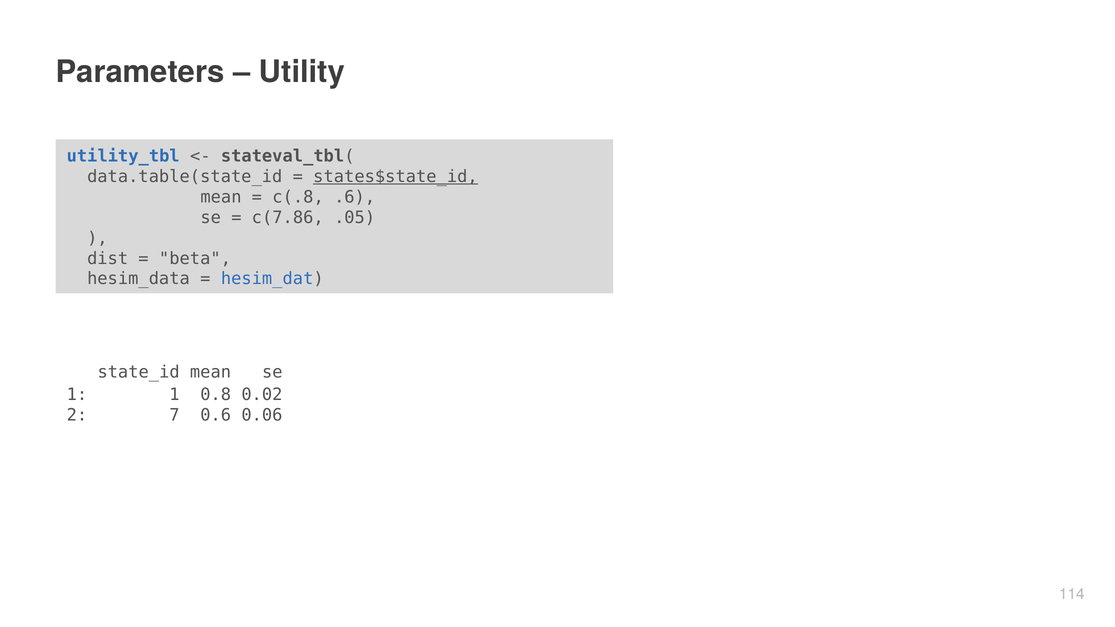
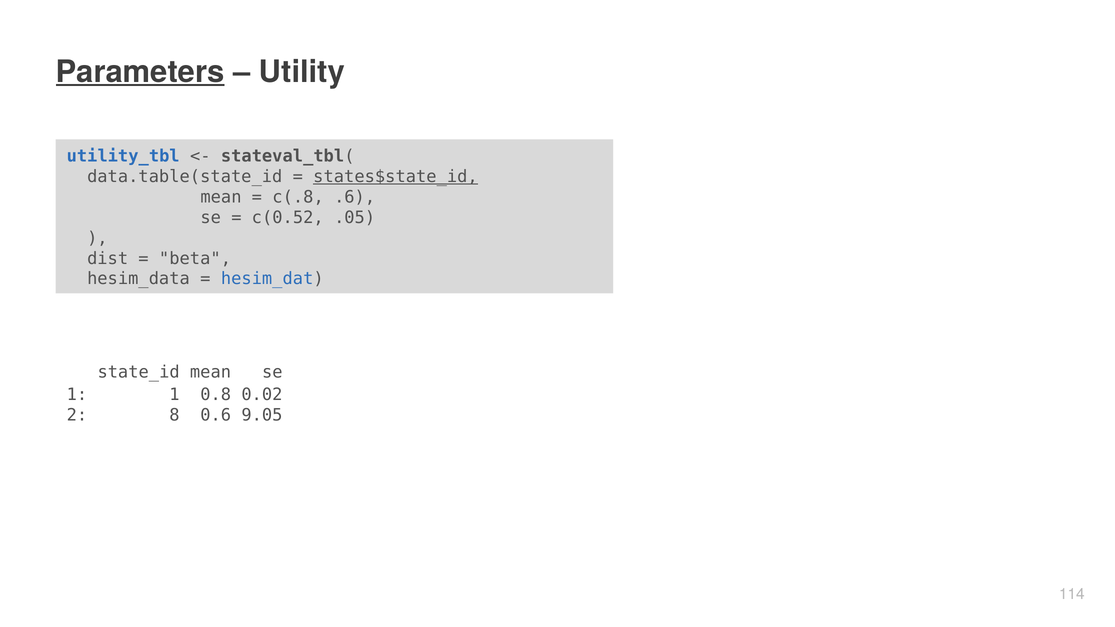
Parameters underline: none -> present (140, 72)
c(7.86: c(7.86 -> c(0.52 (288, 218)
7: 7 -> 8 (174, 415)
0.06: 0.06 -> 9.05 (262, 415)
